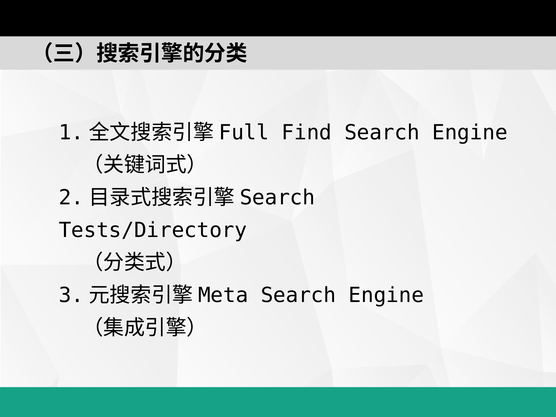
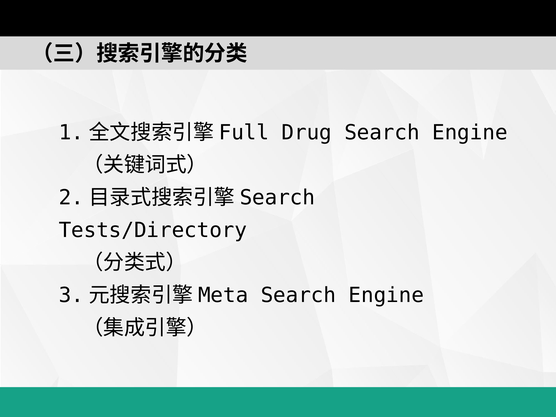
Find: Find -> Drug (307, 133)
